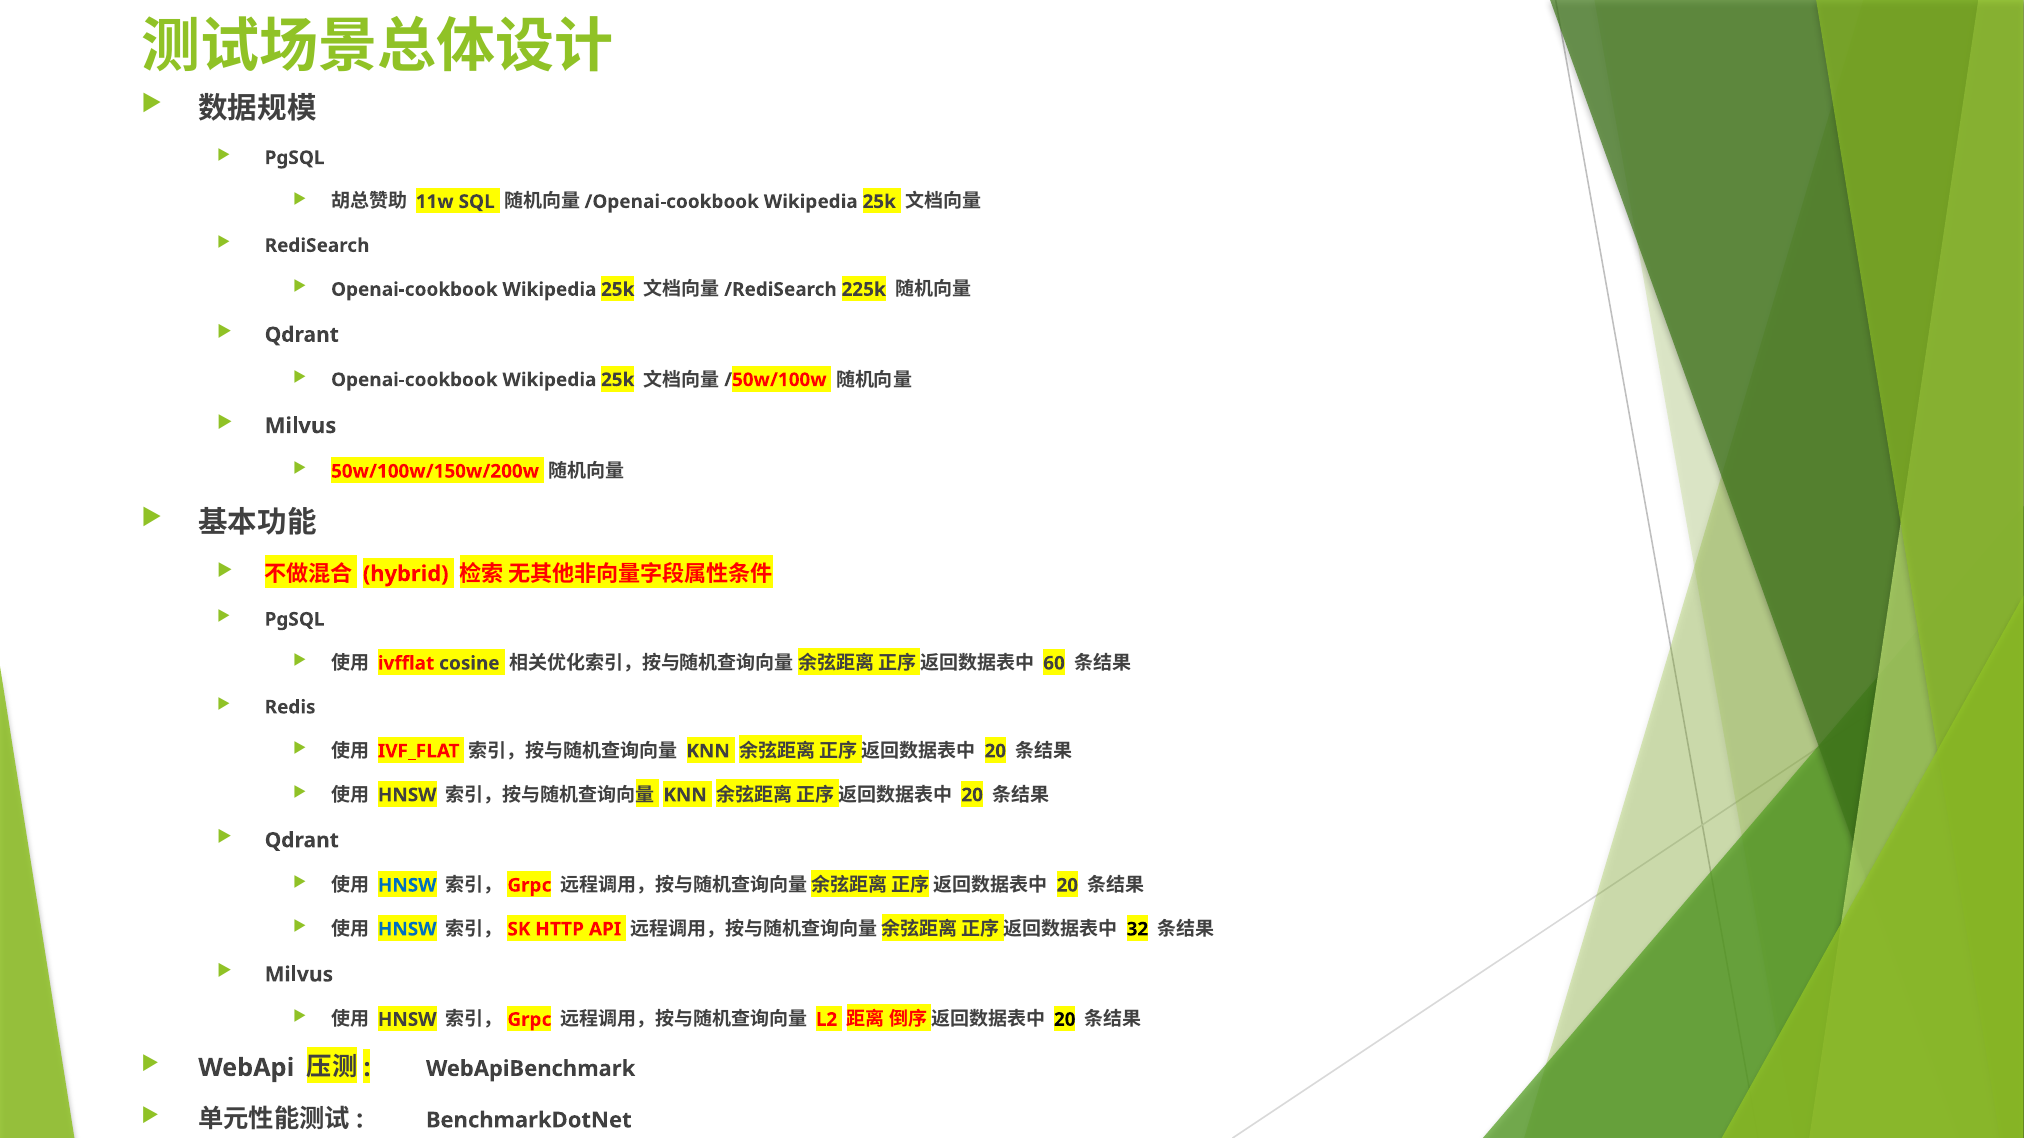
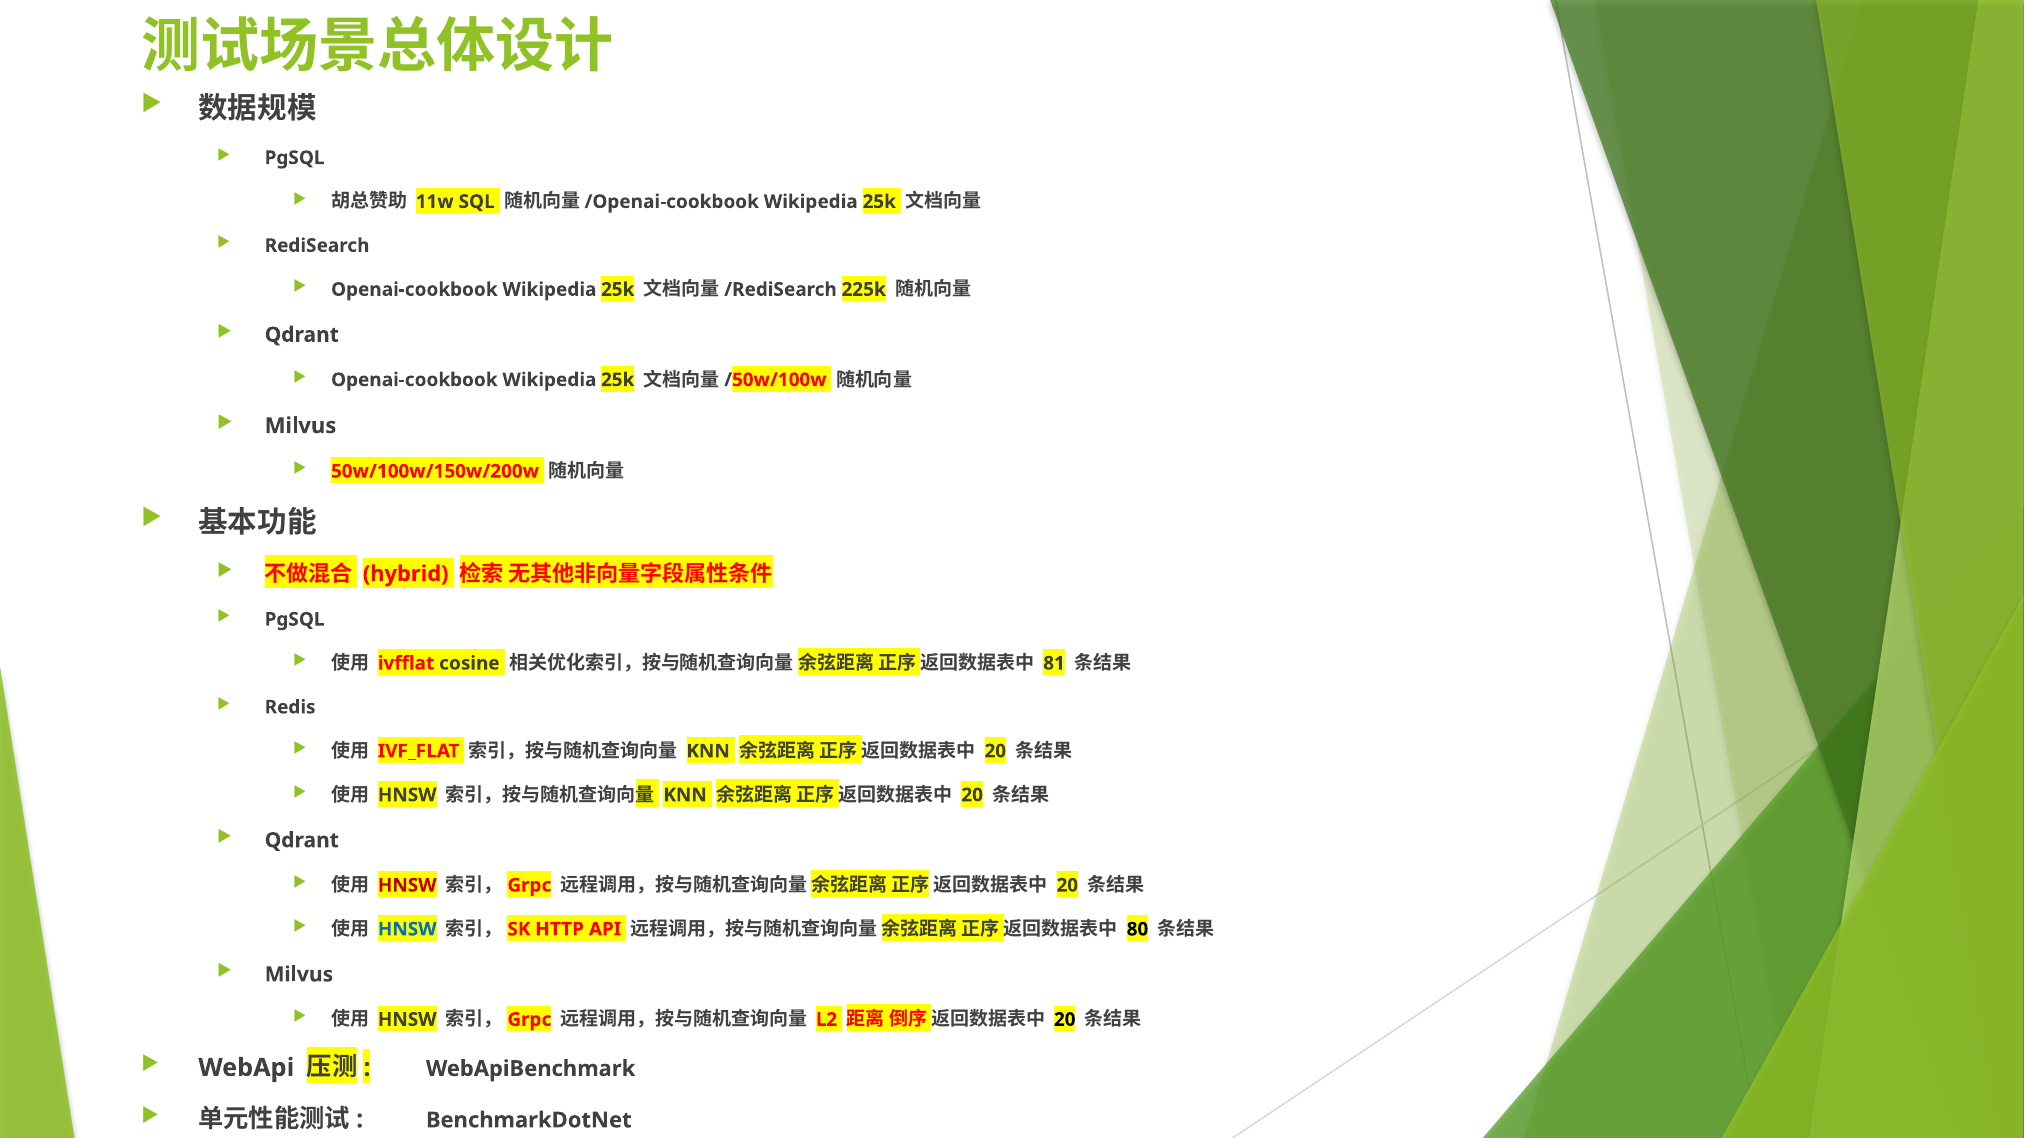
60: 60 -> 81 (1054, 664)
HNSW colour: blue -> red (407, 886)
32: 32 -> 80 (1137, 930)
